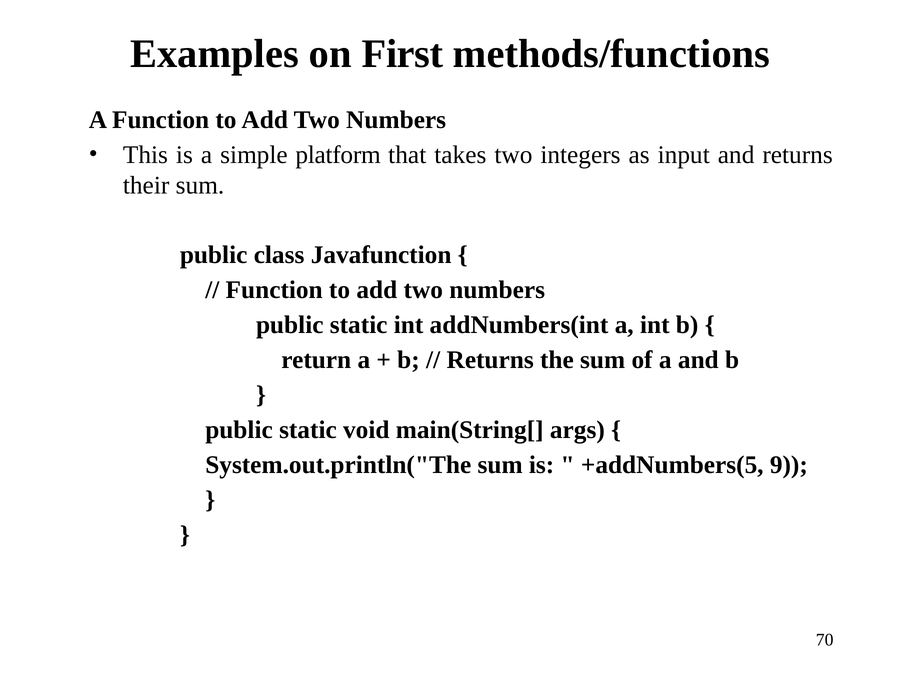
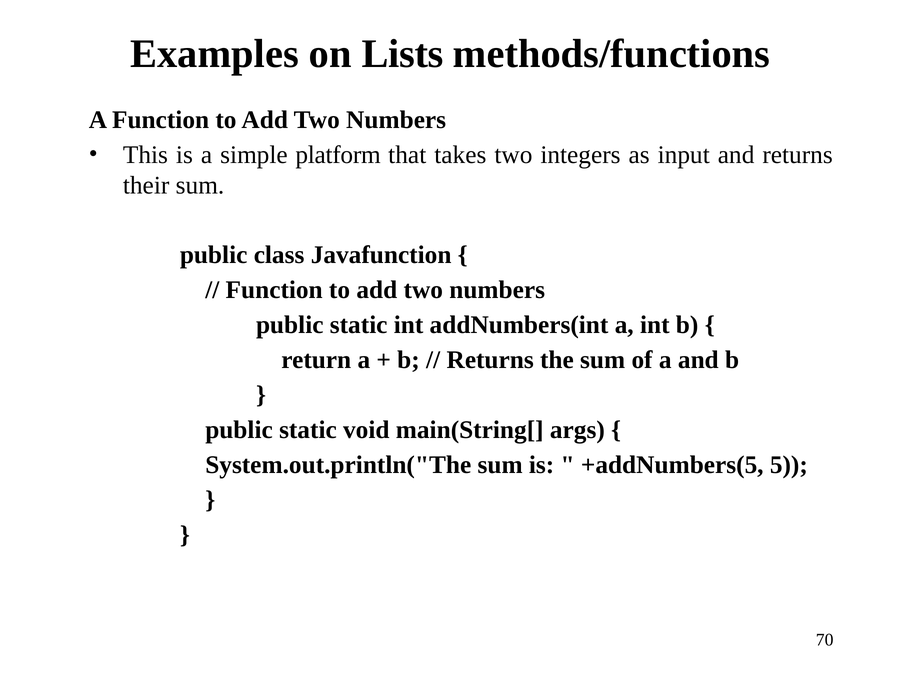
First: First -> Lists (403, 54)
9: 9 -> 5 (789, 464)
